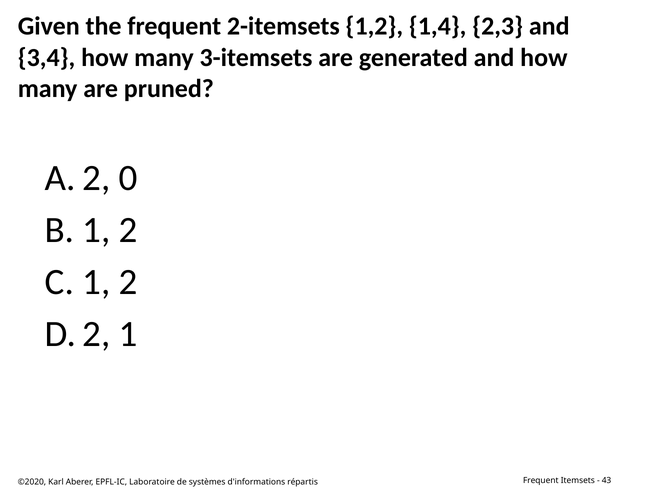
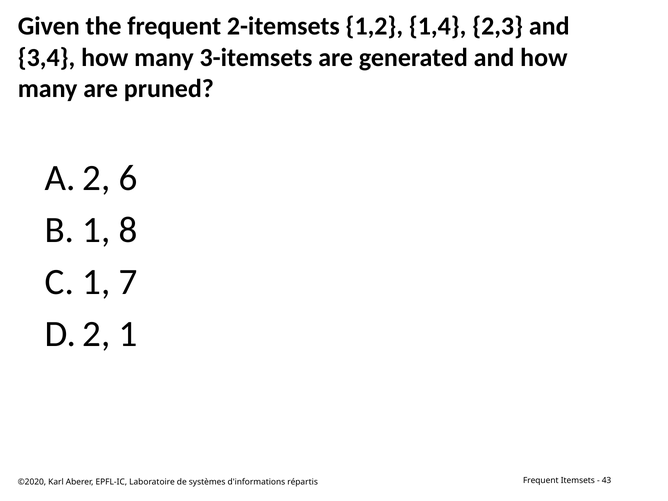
0: 0 -> 6 (128, 178)
2: 2 -> 8 (128, 230)
2: 2 -> 7 (128, 282)
